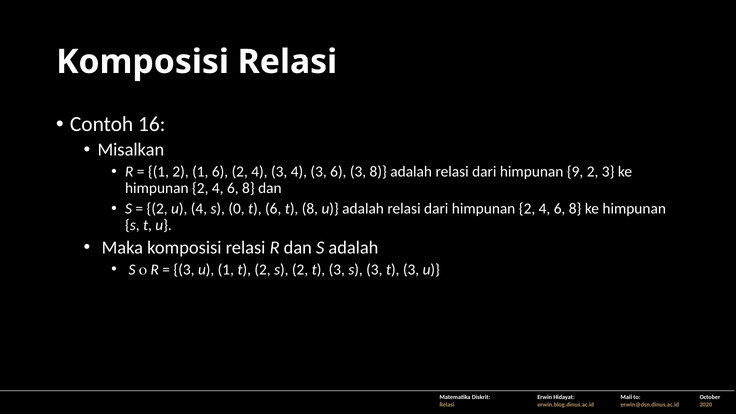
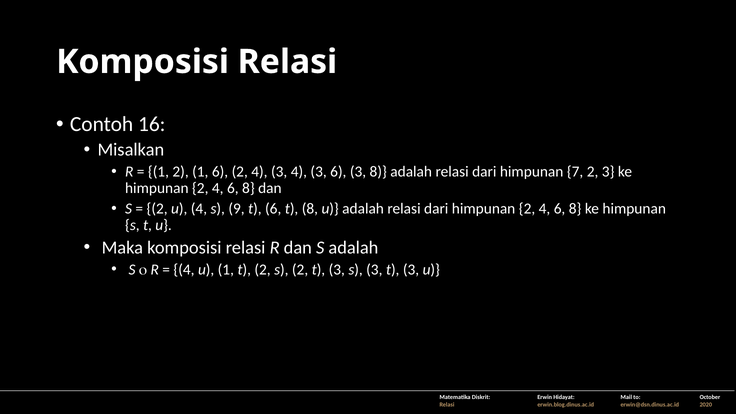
9: 9 -> 7 (575, 172)
0: 0 -> 9 (237, 209)
3: 3 -> 4 (184, 269)
